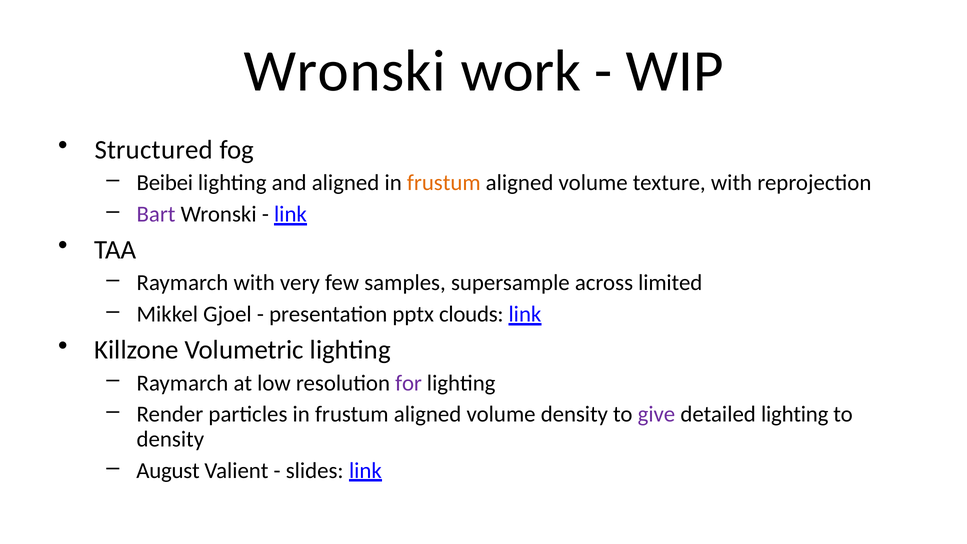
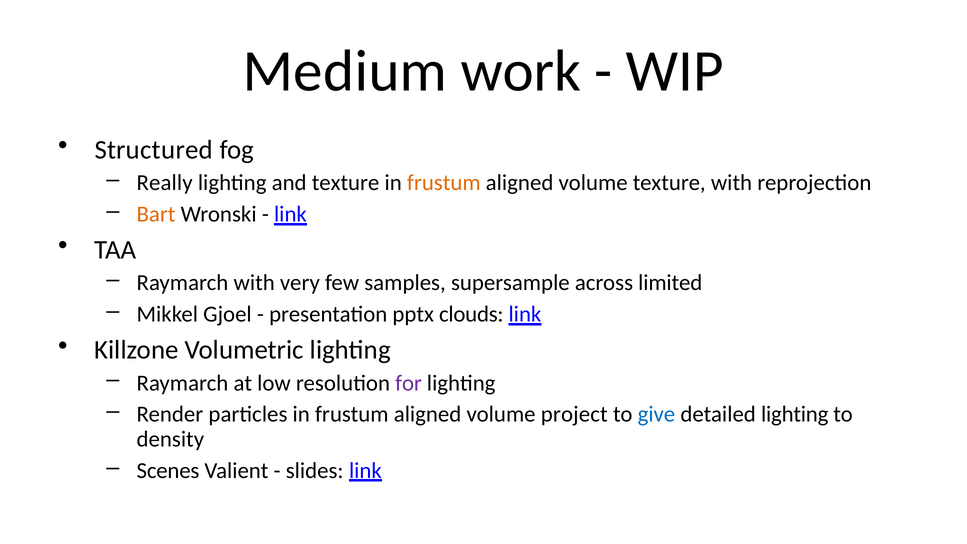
Wronski: Wronski -> Medium (345, 71)
Beibei: Beibei -> Really (165, 183)
and aligned: aligned -> texture (346, 183)
Bart colour: purple -> orange (156, 214)
volume density: density -> project (574, 414)
give colour: purple -> blue (656, 414)
August: August -> Scenes (168, 471)
